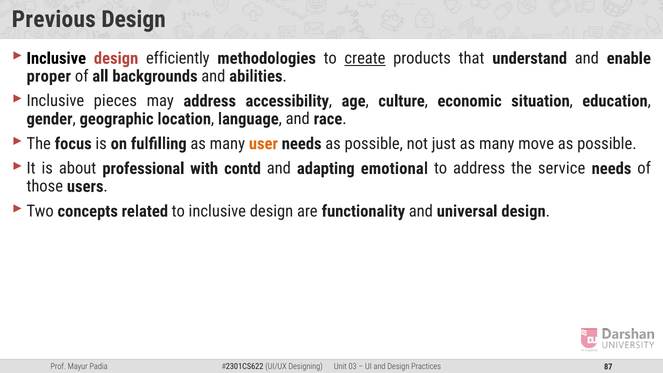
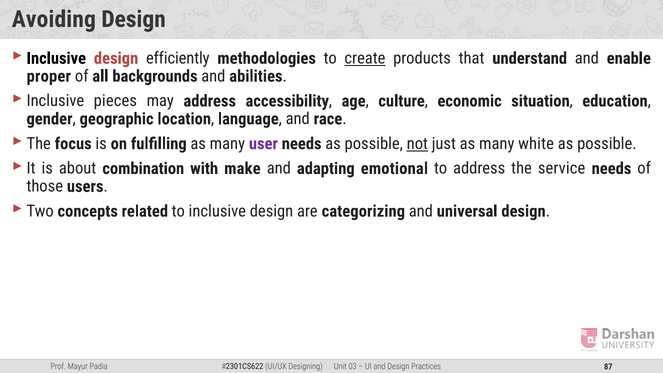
Previous: Previous -> Avoiding (54, 19)
user colour: orange -> purple (263, 144)
not underline: none -> present (417, 144)
move: move -> white (536, 144)
professional: professional -> combination (143, 168)
contd: contd -> make (242, 168)
functionality: functionality -> categorizing (363, 211)
